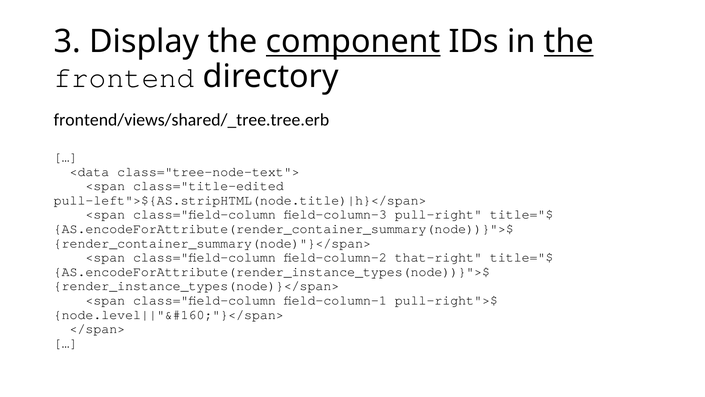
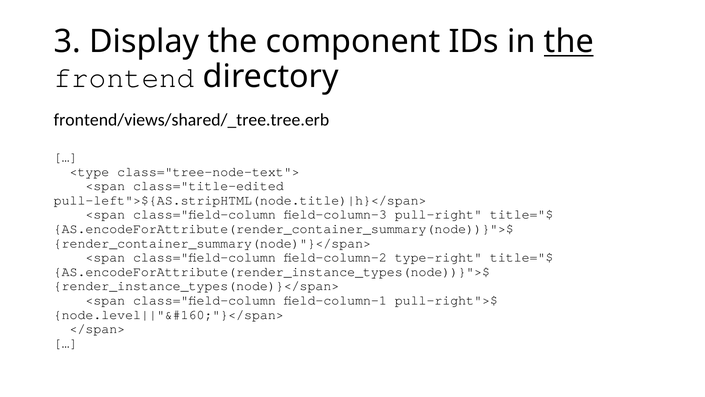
component underline: present -> none (353, 42)
<data: <data -> <type (89, 172)
that-right: that-right -> type-right (438, 257)
